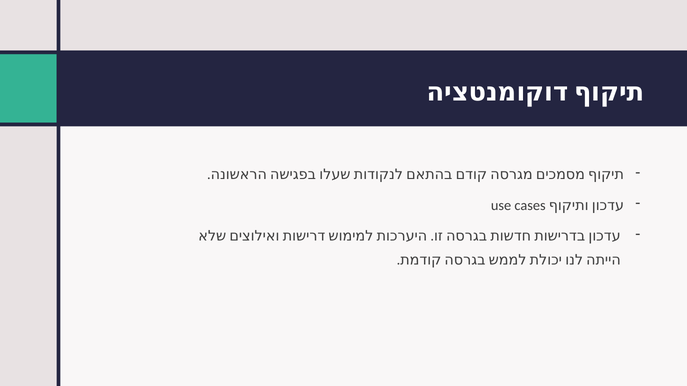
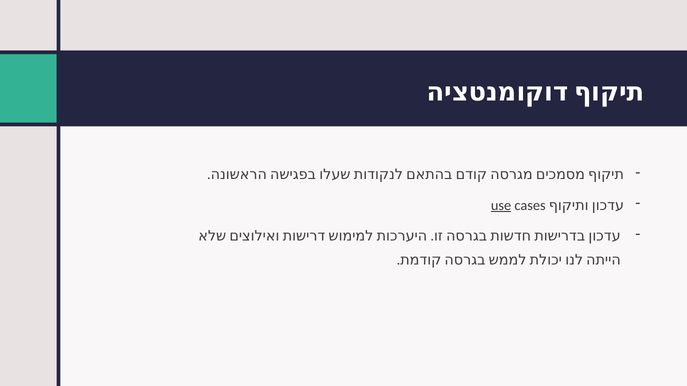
use underline: none -> present (501, 206)
